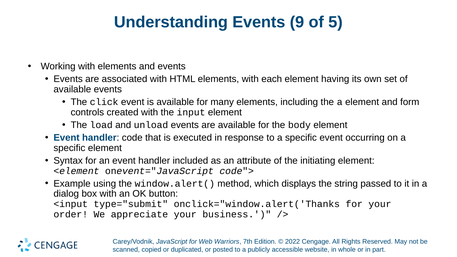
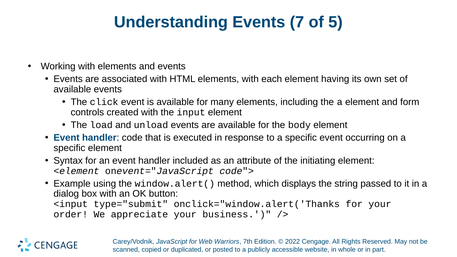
9: 9 -> 7 (297, 22)
